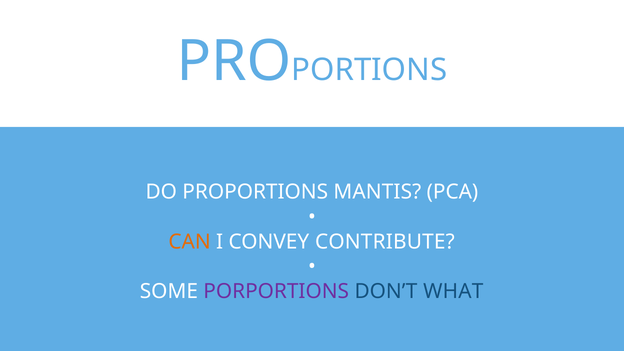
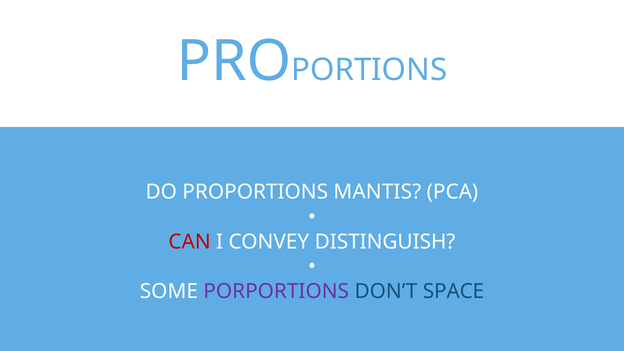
CAN colour: orange -> red (190, 242)
CONTRIBUTE: CONTRIBUTE -> DISTINGUISH (385, 242)
WHAT: WHAT -> SPACE (454, 292)
